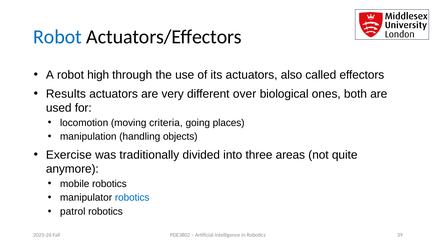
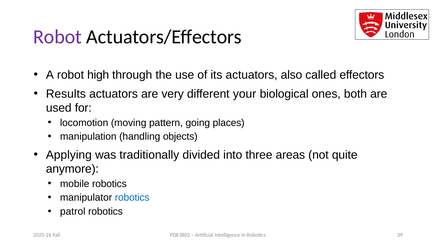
Robot colour: blue -> purple (58, 37)
over: over -> your (245, 94)
criteria: criteria -> pattern (166, 122)
Exercise: Exercise -> Applying (69, 154)
